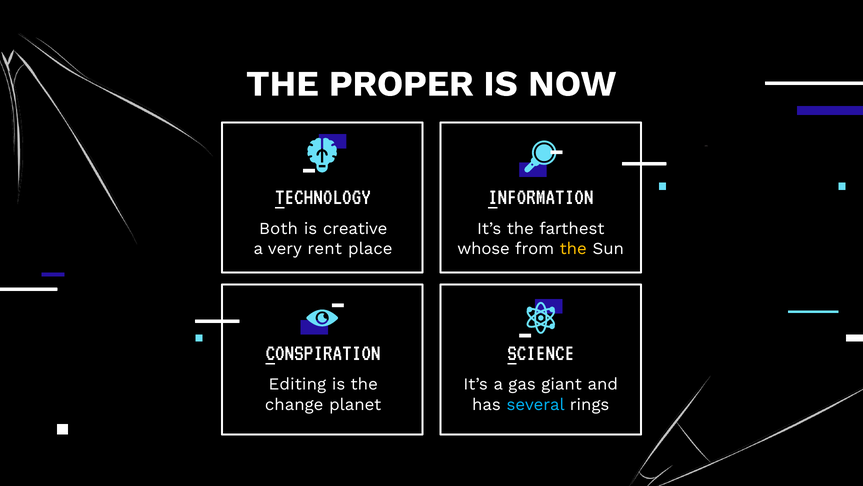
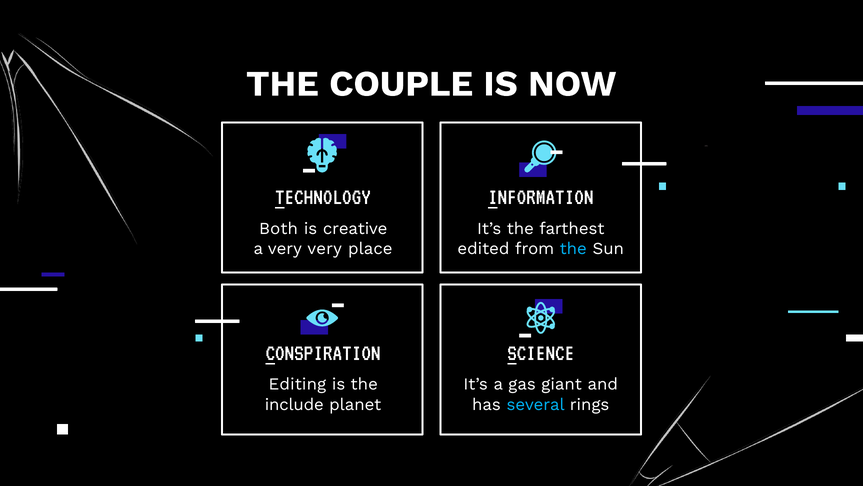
PROPER: PROPER -> COUPLE (401, 84)
very rent: rent -> very (325, 249)
whose: whose -> edited (483, 249)
the colour: yellow -> light blue (573, 249)
change: change -> include (294, 404)
